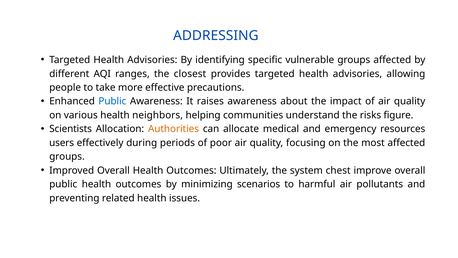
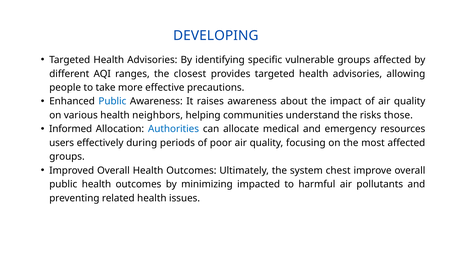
ADDRESSING: ADDRESSING -> DEVELOPING (216, 36)
figure: figure -> those (398, 115)
Scientists: Scientists -> Informed (71, 129)
Authorities colour: orange -> blue (174, 129)
scenarios: scenarios -> impacted (259, 184)
